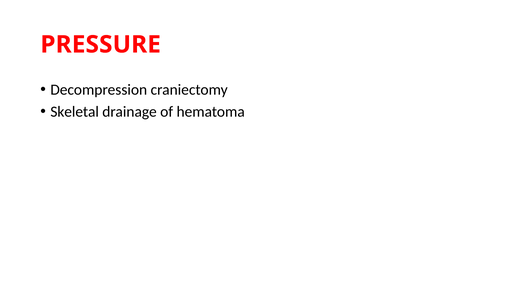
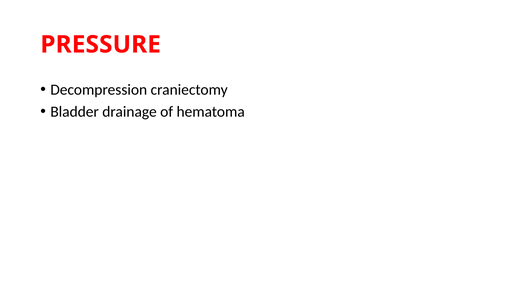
Skeletal: Skeletal -> Bladder (75, 112)
